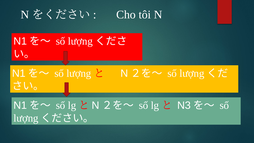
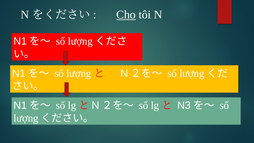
Cho underline: none -> present (126, 15)
